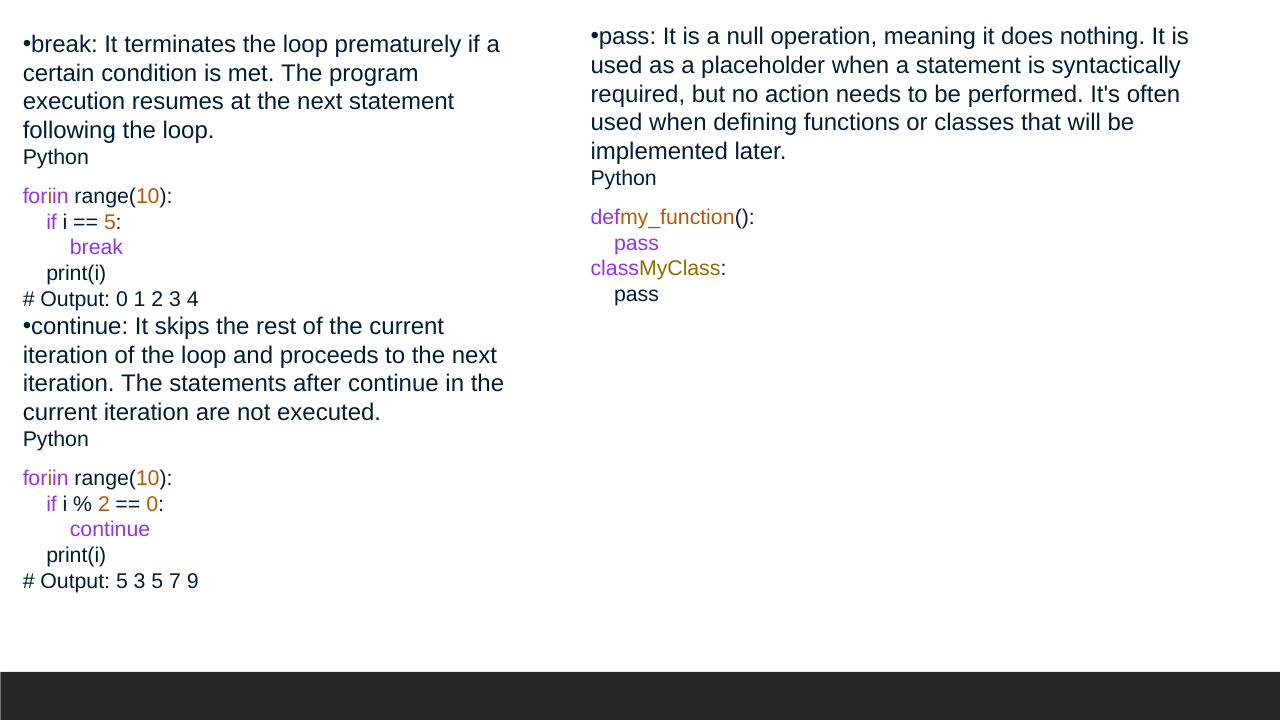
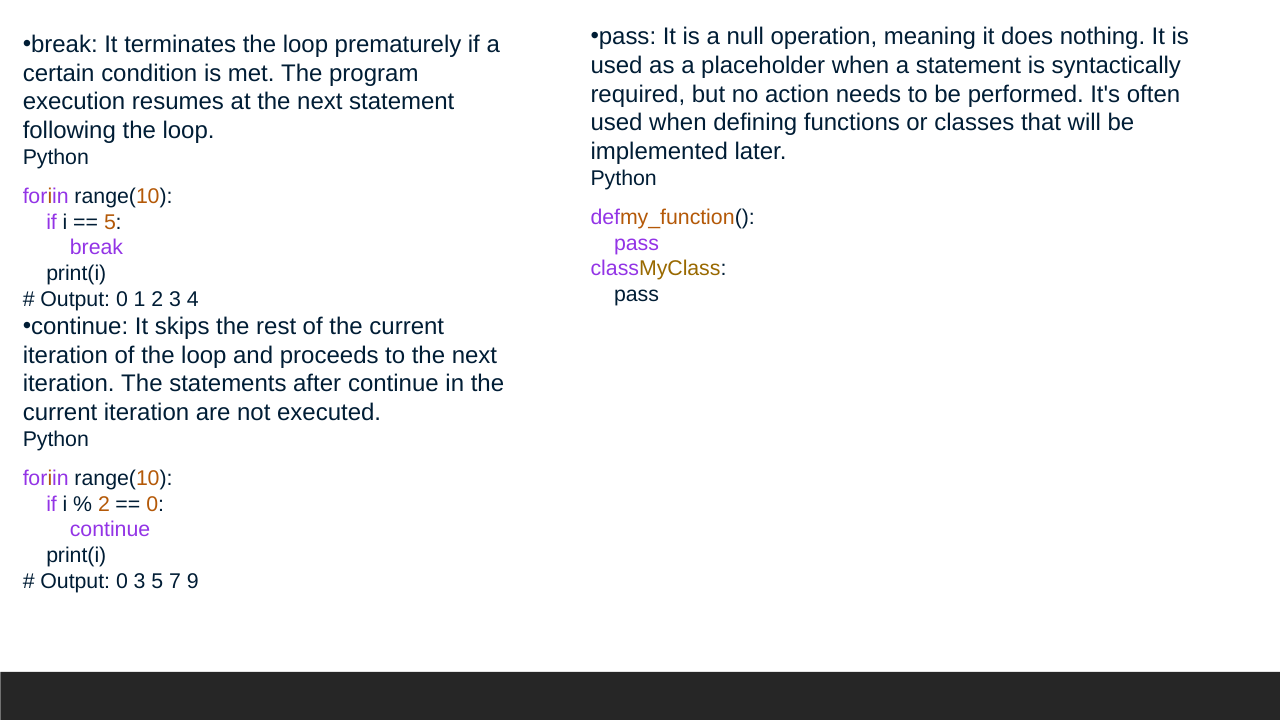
5: 5 -> 0 (122, 581)
